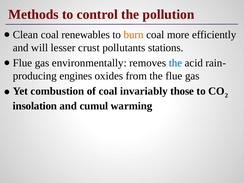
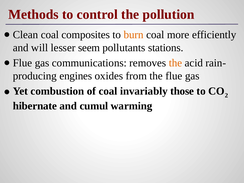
renewables: renewables -> composites (86, 35)
crust: crust -> seem (89, 48)
environmentally: environmentally -> communications (89, 63)
the colour: blue -> orange (175, 63)
insolation: insolation -> hibernate (35, 106)
